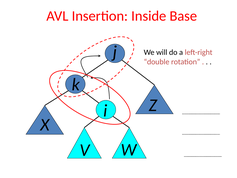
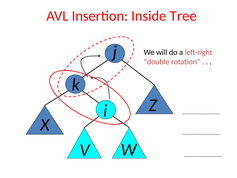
Base: Base -> Tree (183, 16)
